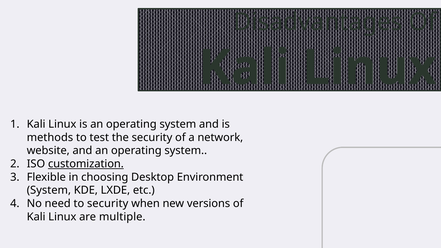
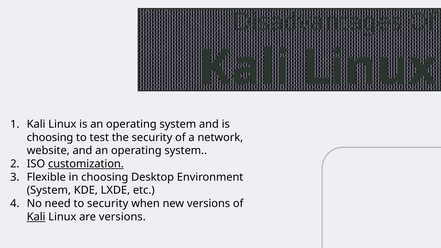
methods: methods -> choosing (50, 137)
Kali underline: none -> present (36, 217)
are multiple: multiple -> versions (122, 217)
